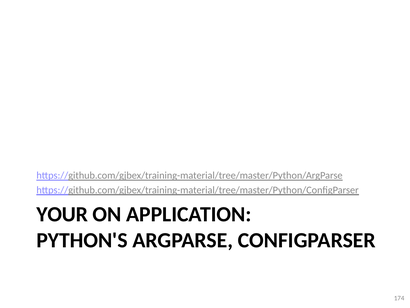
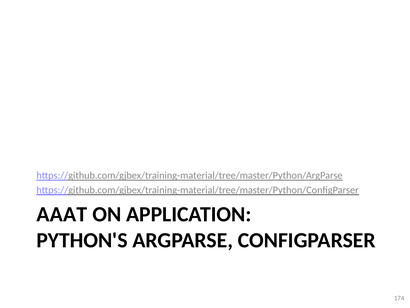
YOUR: YOUR -> AAAT (62, 214)
